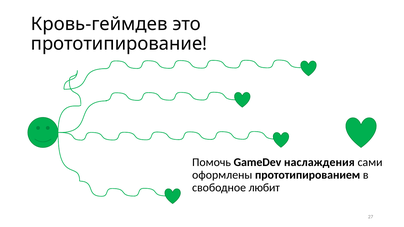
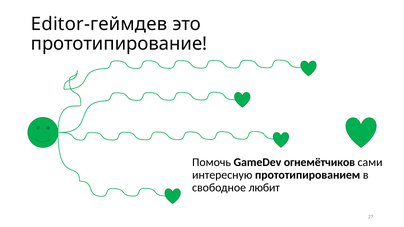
Кровь-геймдев: Кровь-геймдев -> Editor-геймдев (99, 24)
наслаждения: наслаждения -> огнемётчиков (319, 162)
оформлены: оформлены -> интересную (222, 175)
